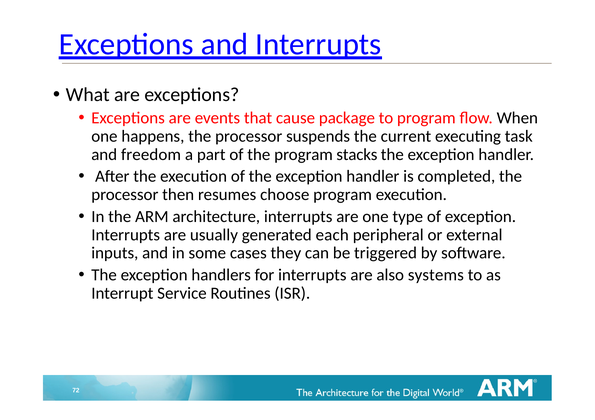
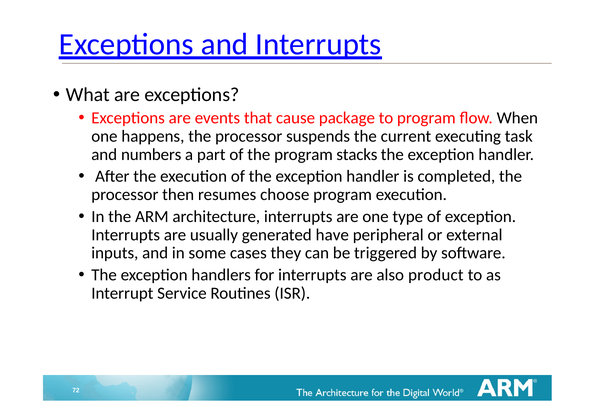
freedom: freedom -> numbers (151, 155)
each: each -> have (332, 235)
systems: systems -> product (436, 275)
